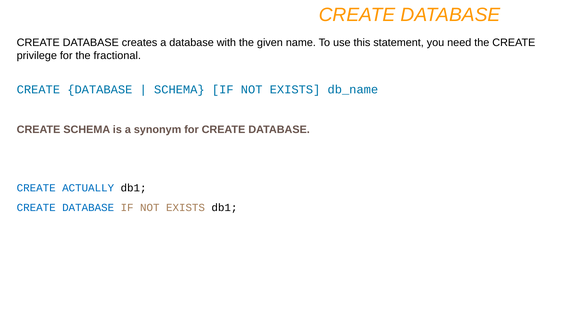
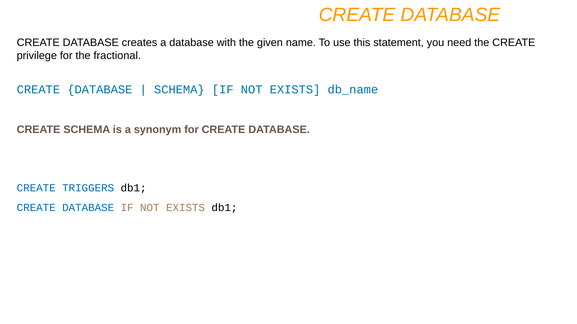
ACTUALLY: ACTUALLY -> TRIGGERS (88, 188)
